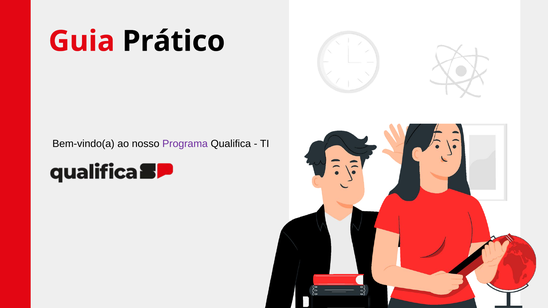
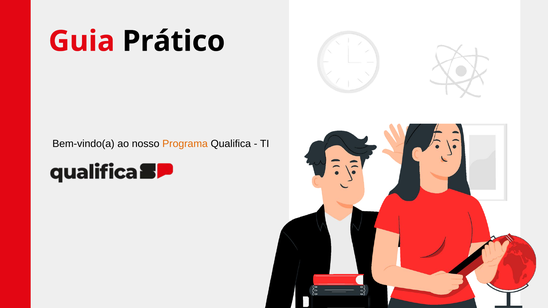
Programa colour: purple -> orange (185, 144)
